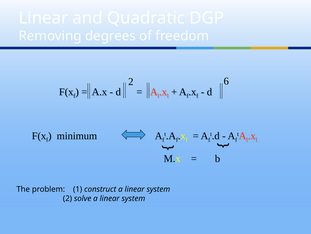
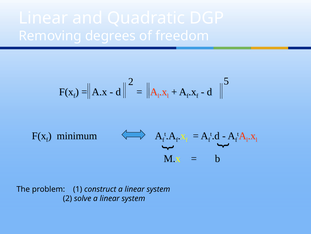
6: 6 -> 5 (226, 81)
